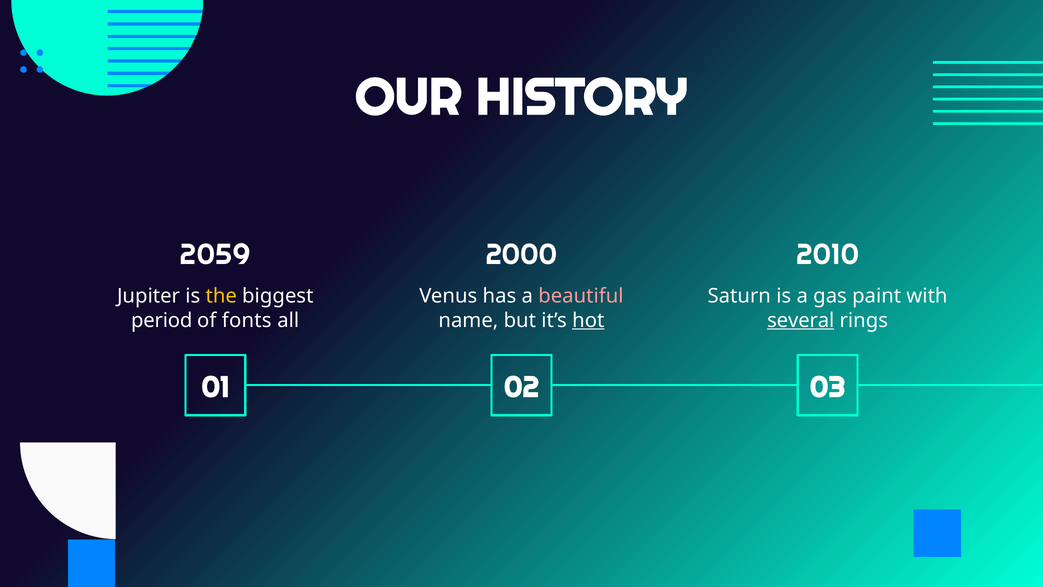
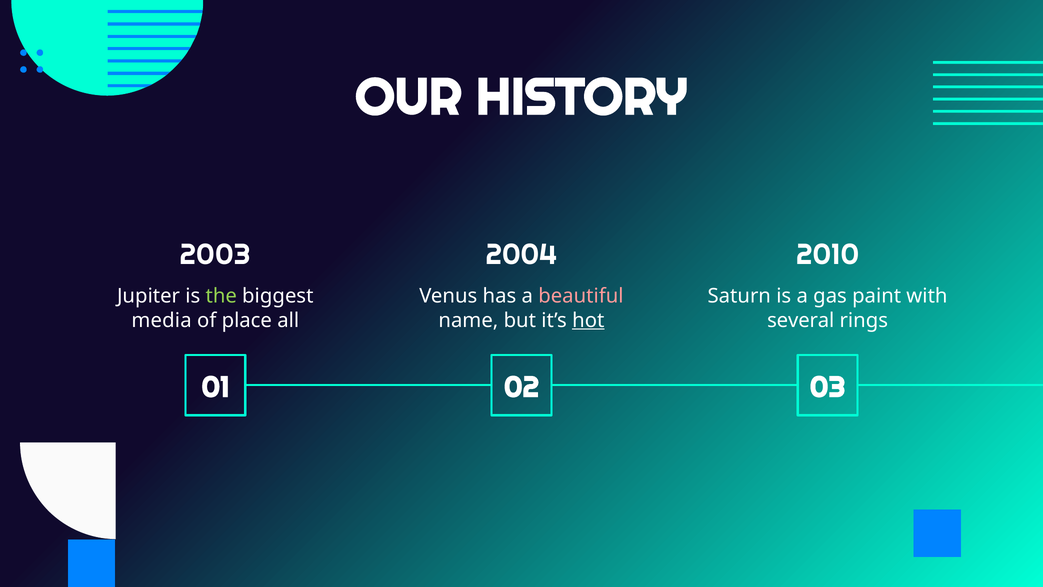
2059: 2059 -> 2003 (215, 254)
2000: 2000 -> 2004 (521, 254)
the colour: yellow -> light green (221, 296)
period: period -> media (162, 320)
fonts: fonts -> place (247, 320)
several underline: present -> none (801, 320)
